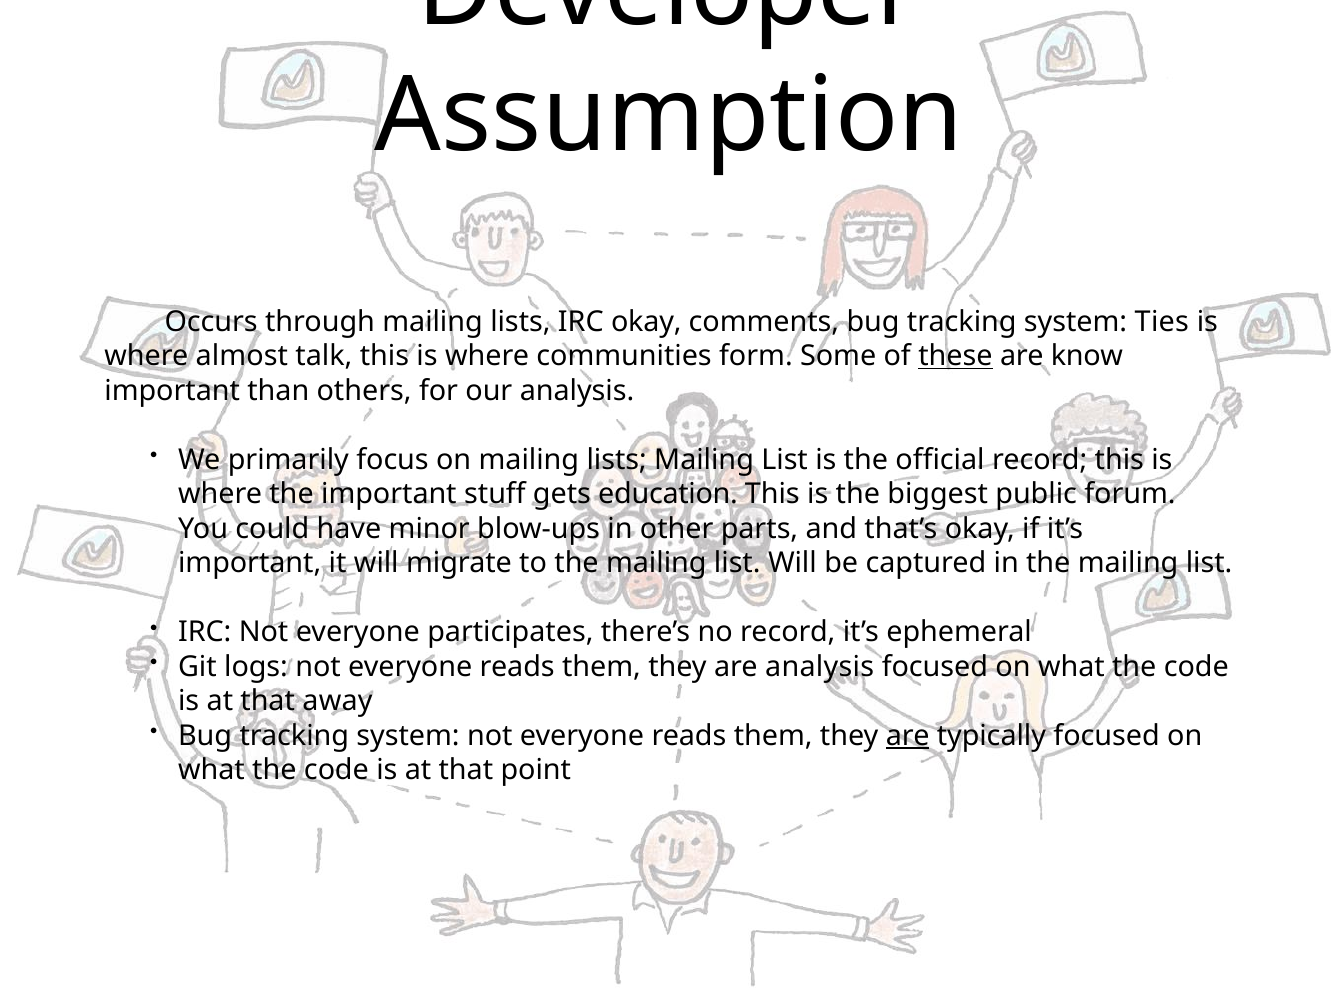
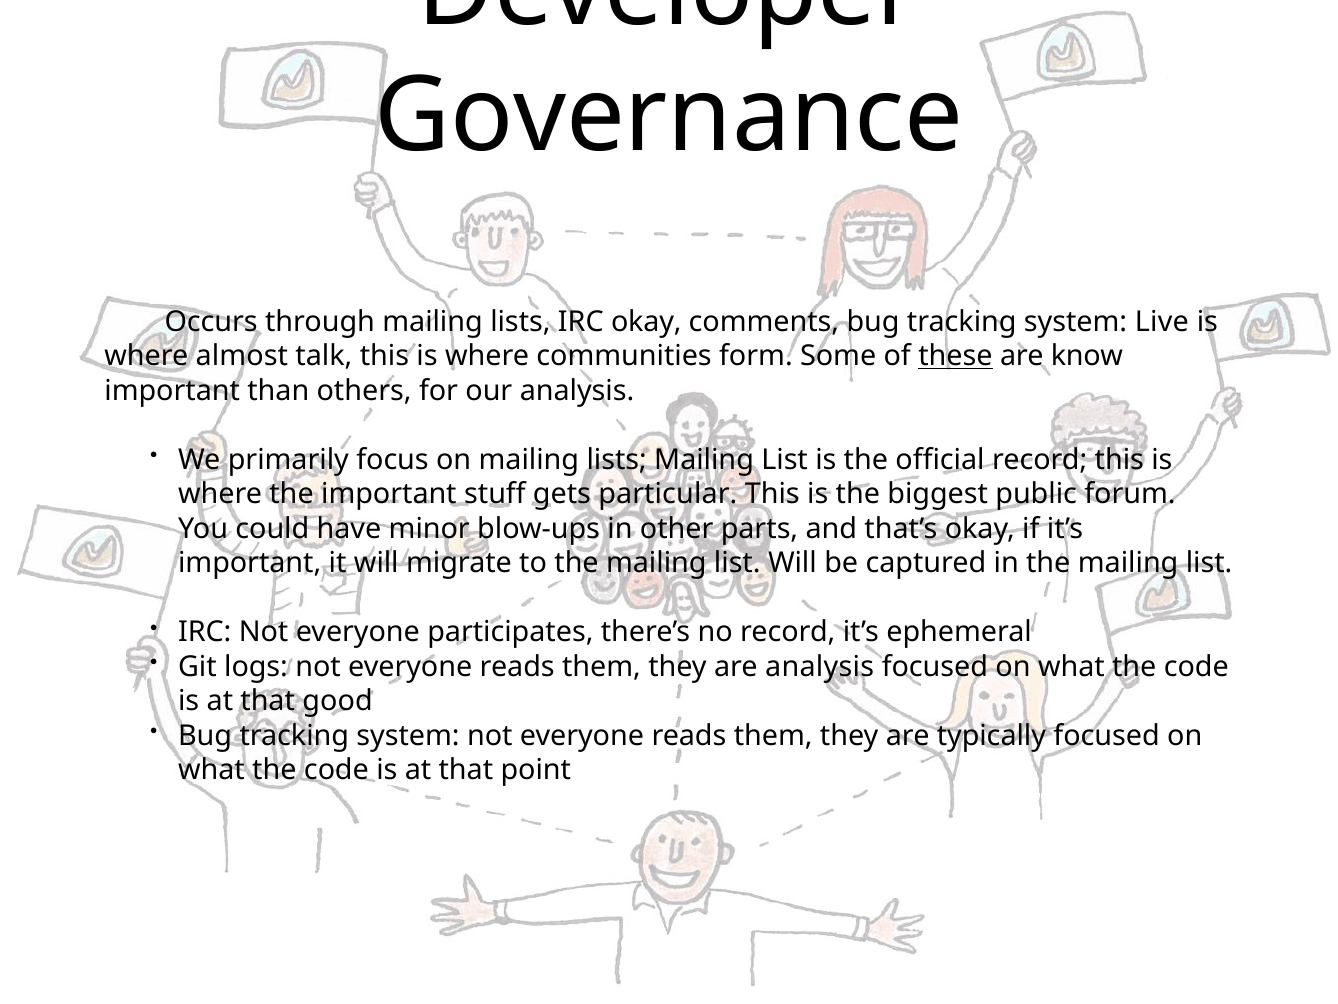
Assumption: Assumption -> Governance (669, 116)
Ties: Ties -> Live (1162, 321)
education: education -> particular (668, 494)
away: away -> good (338, 701)
are underline: present -> none (908, 735)
